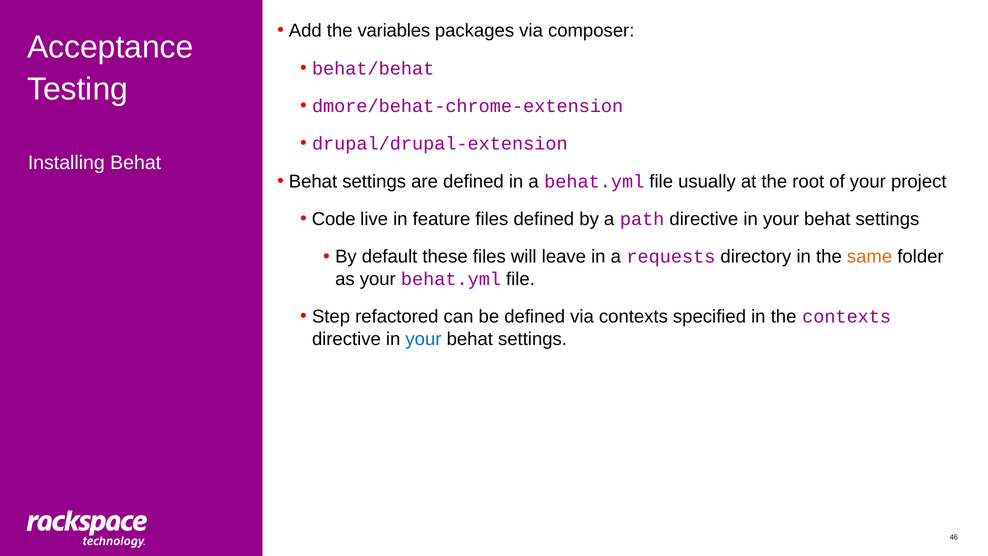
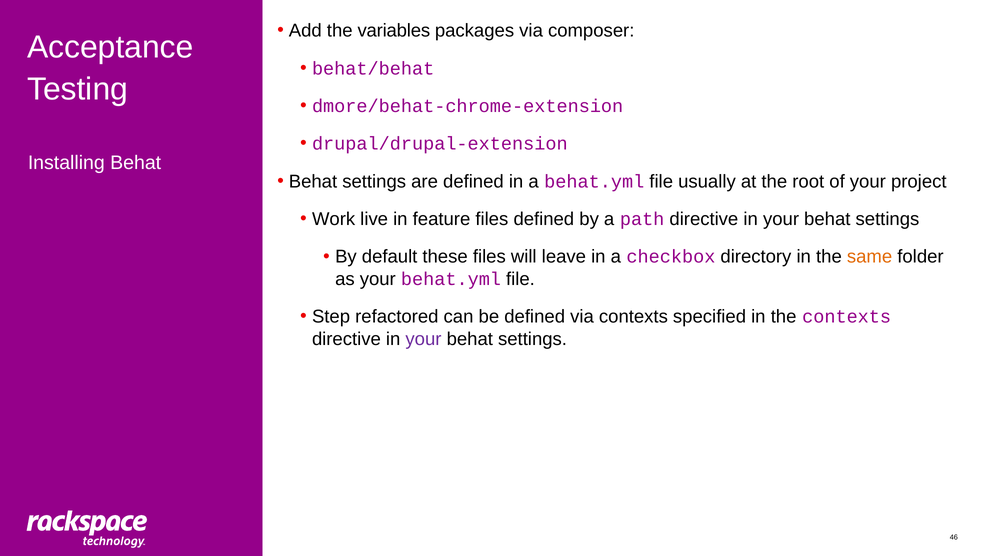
Code: Code -> Work (334, 219)
requests: requests -> checkbox (671, 257)
your colour: blue -> purple (423, 339)
